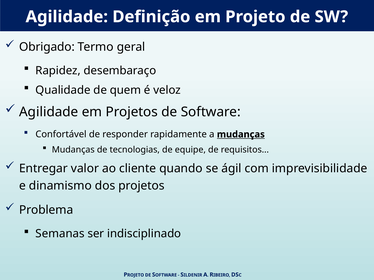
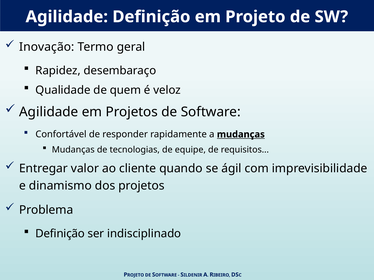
Obrigado: Obrigado -> Inovação (47, 47)
Semanas: Semanas -> Definição (60, 234)
